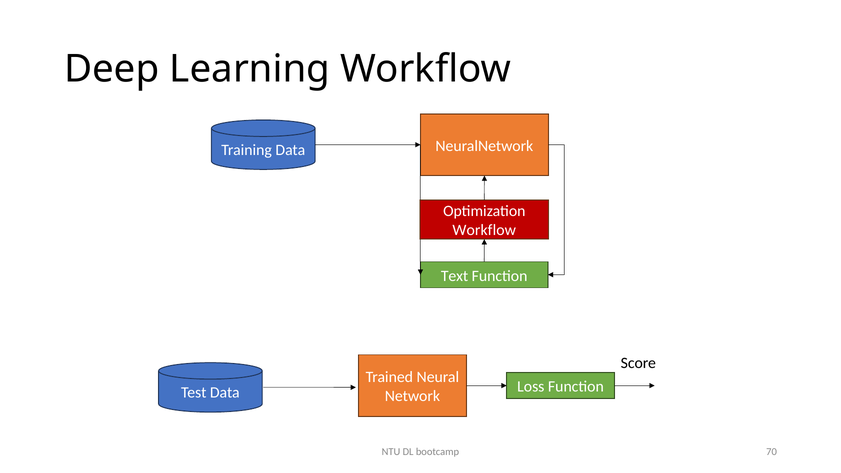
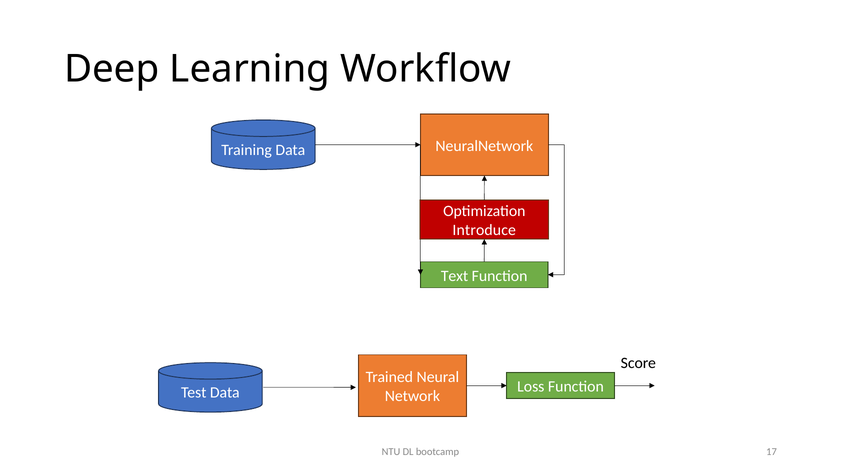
Workflow: Workflow -> Introduce (484, 230)
70: 70 -> 17 (772, 452)
